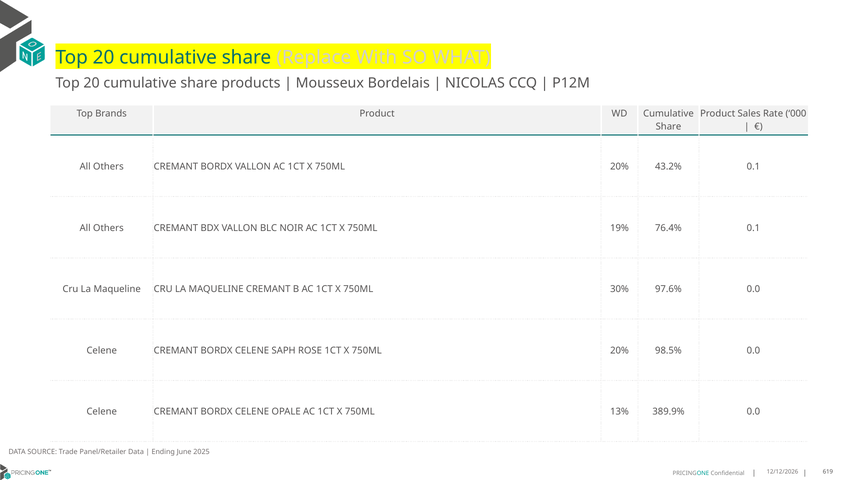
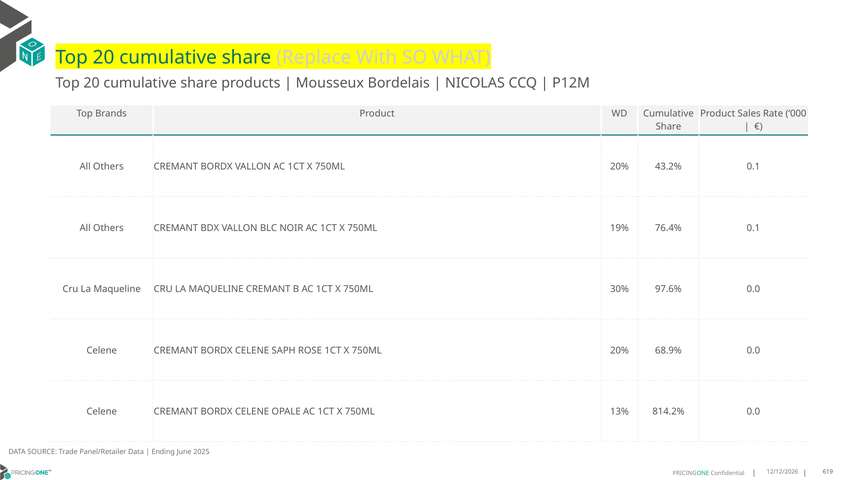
98.5%: 98.5% -> 68.9% (668, 351)
389.9%: 389.9% -> 814.2% (668, 412)
